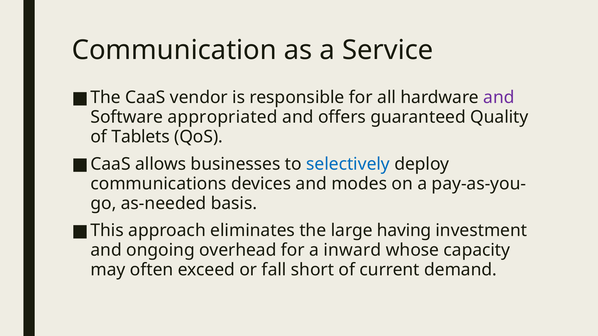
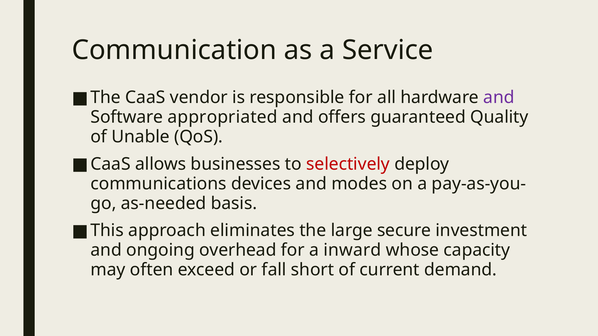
Tablets: Tablets -> Unable (141, 137)
selectively colour: blue -> red (348, 164)
having: having -> secure (404, 231)
